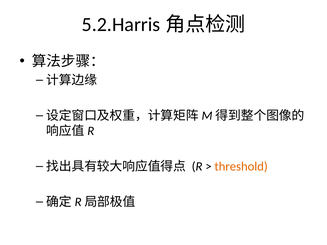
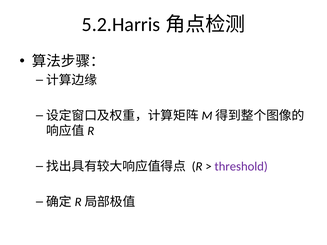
threshold colour: orange -> purple (241, 167)
